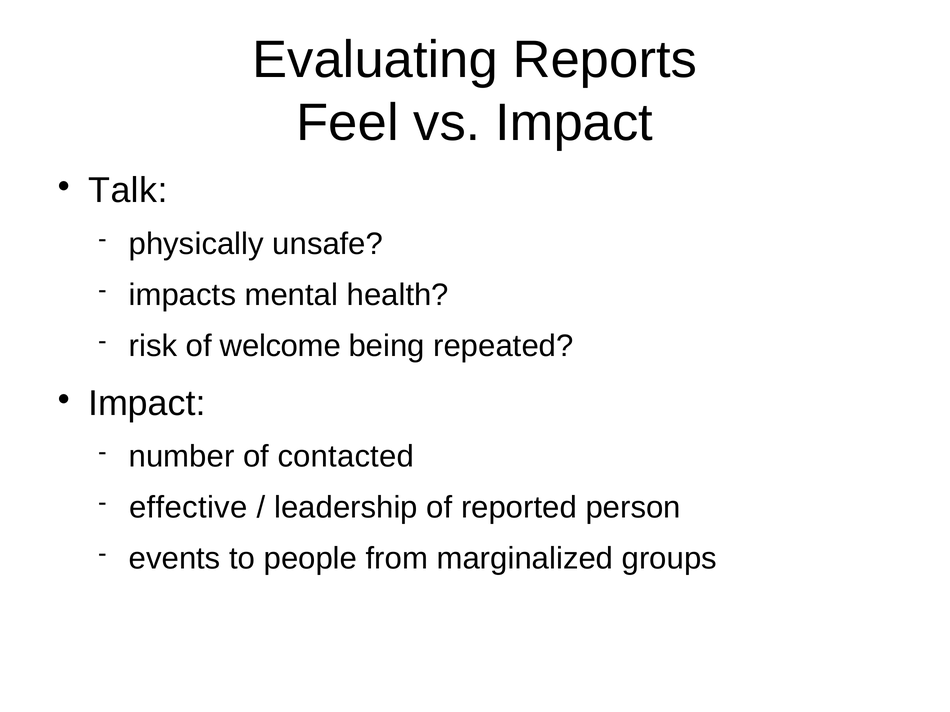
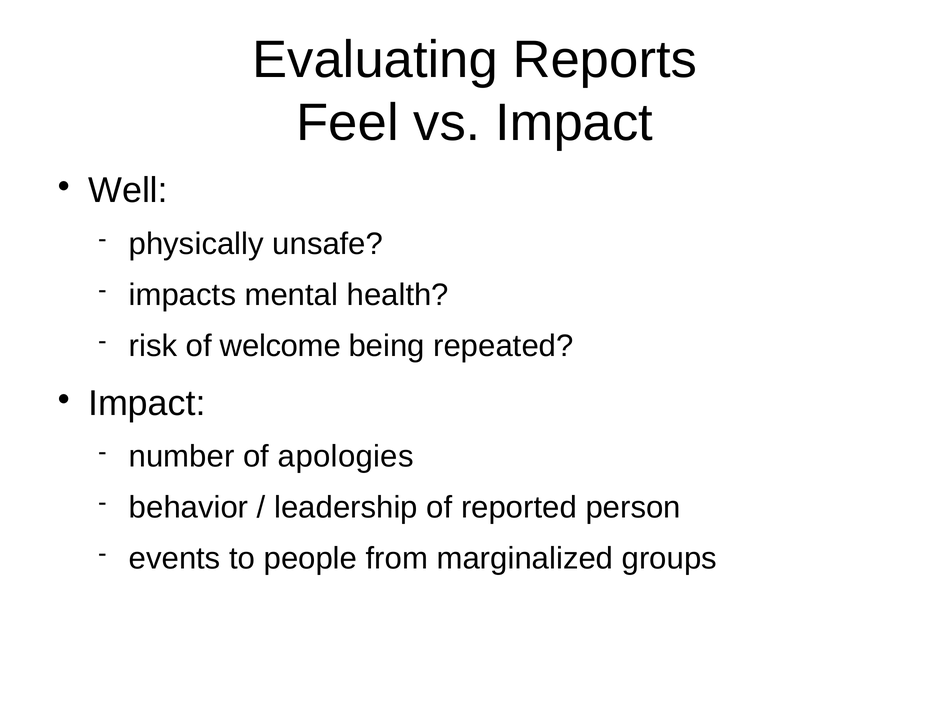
Talk: Talk -> Well (128, 191)
contacted: contacted -> apologies (346, 457)
effective: effective -> behavior (189, 508)
